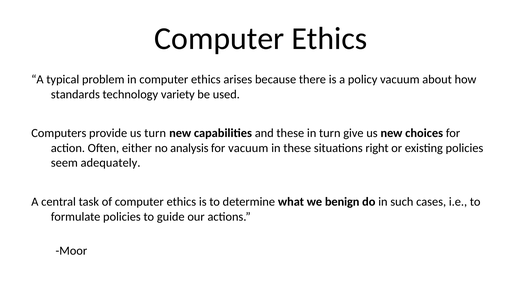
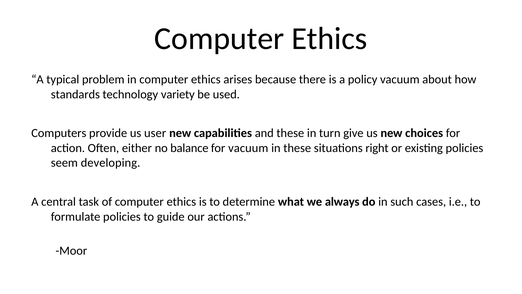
us turn: turn -> user (155, 133)
analysis: analysis -> balance (189, 148)
adequately: adequately -> developing (111, 163)
benign: benign -> always (342, 202)
